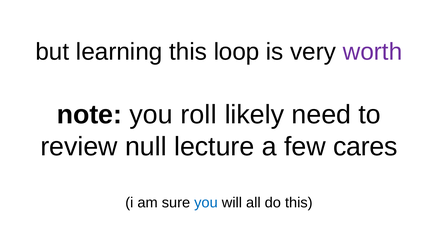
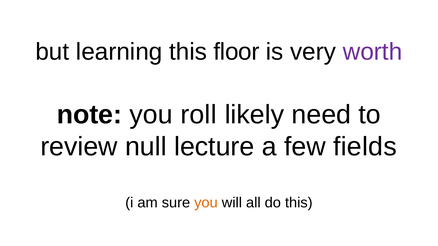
loop: loop -> floor (237, 52)
cares: cares -> fields (365, 147)
you colour: blue -> orange (206, 203)
